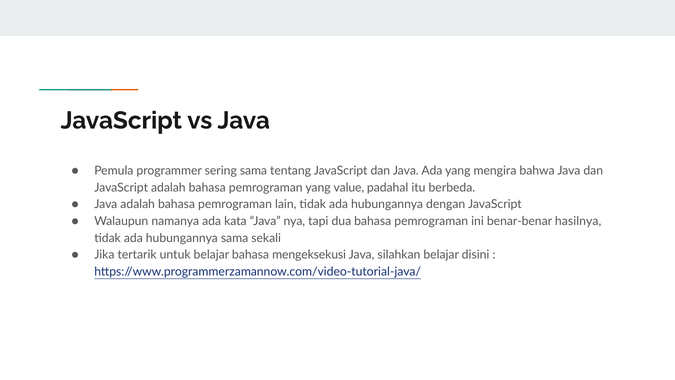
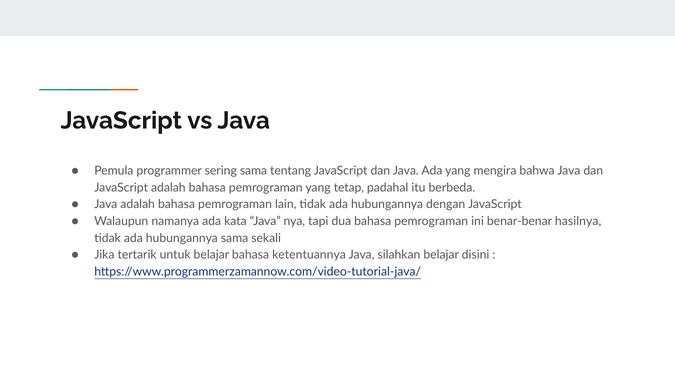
value: value -> tetap (349, 187)
mengeksekusi: mengeksekusi -> ketentuannya (309, 255)
